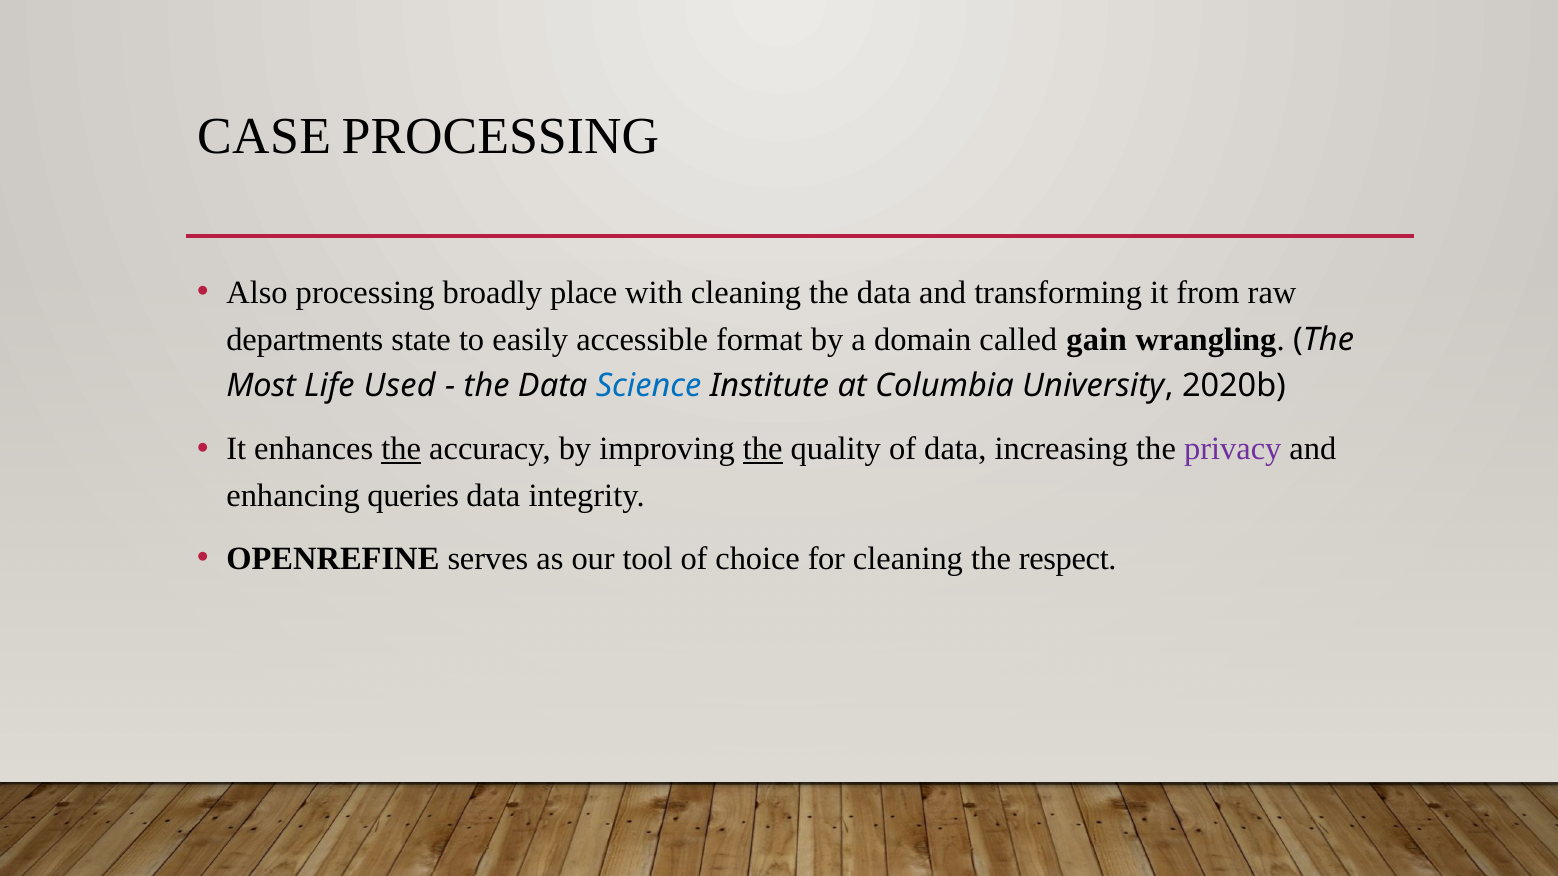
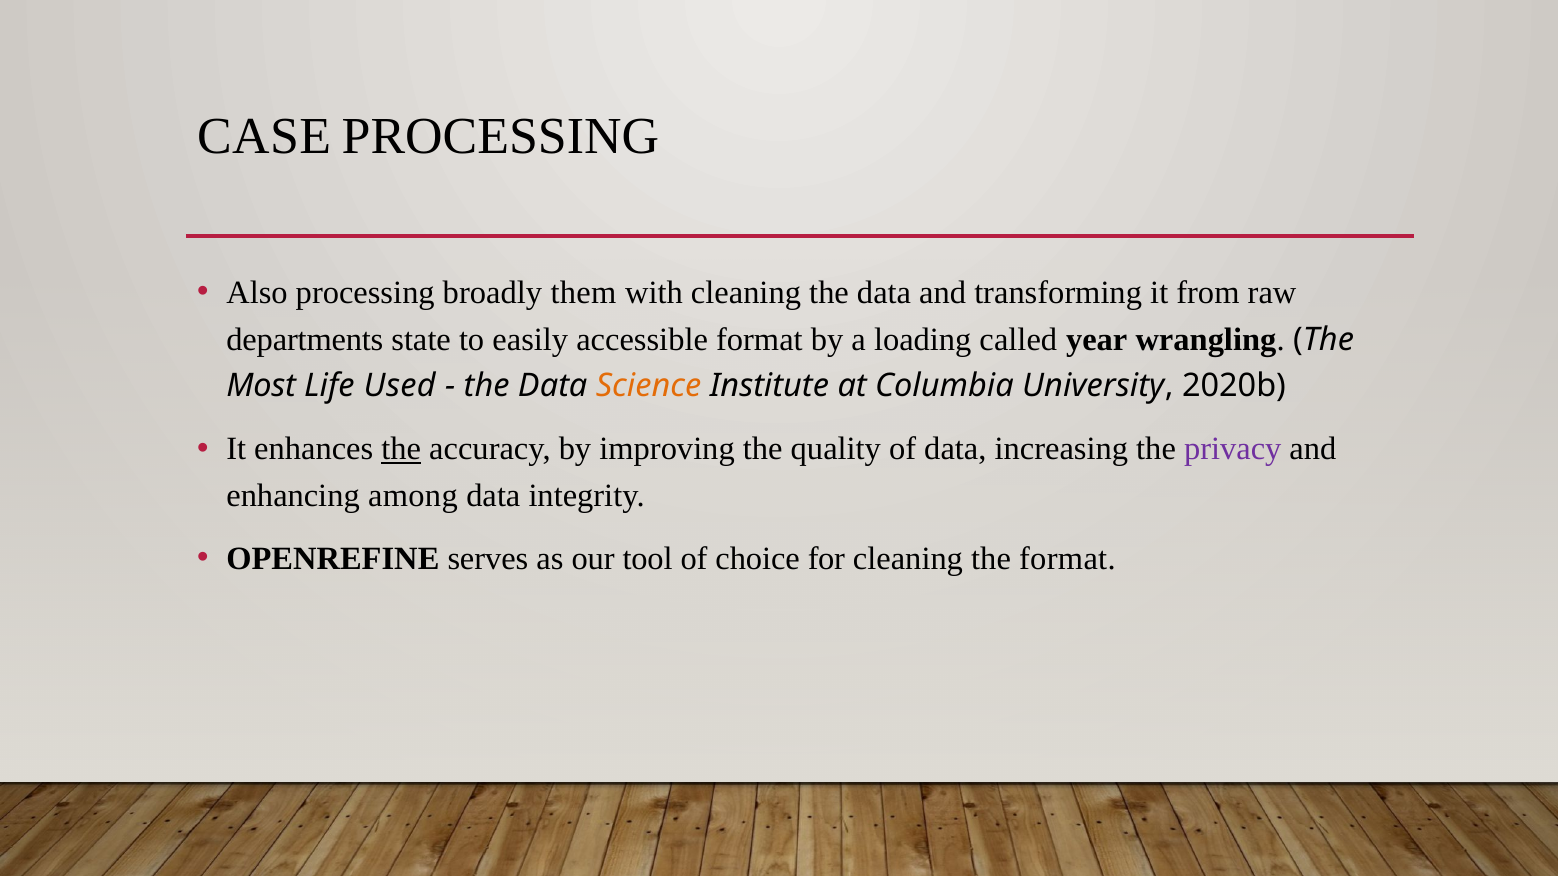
place: place -> them (583, 293)
domain: domain -> loading (923, 340)
gain: gain -> year (1097, 340)
Science colour: blue -> orange (649, 386)
the underline: present -> none (763, 449)
queries: queries -> among (413, 496)
the respect: respect -> format (1067, 559)
